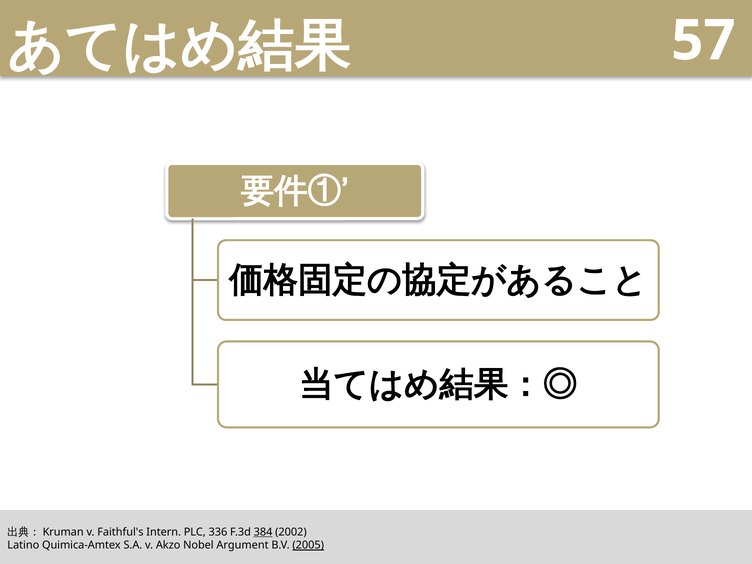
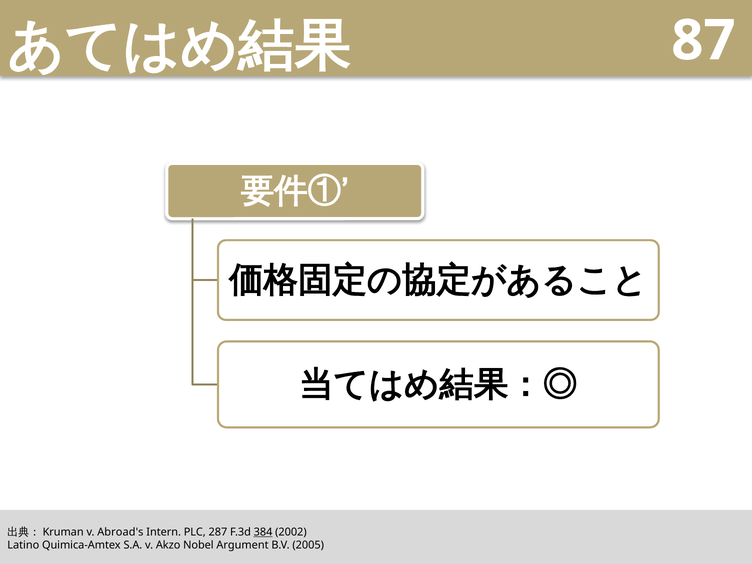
57: 57 -> 87 (703, 41)
Faithful's: Faithful's -> Abroad's (120, 532)
336: 336 -> 287 (218, 532)
2005 underline: present -> none (308, 545)
